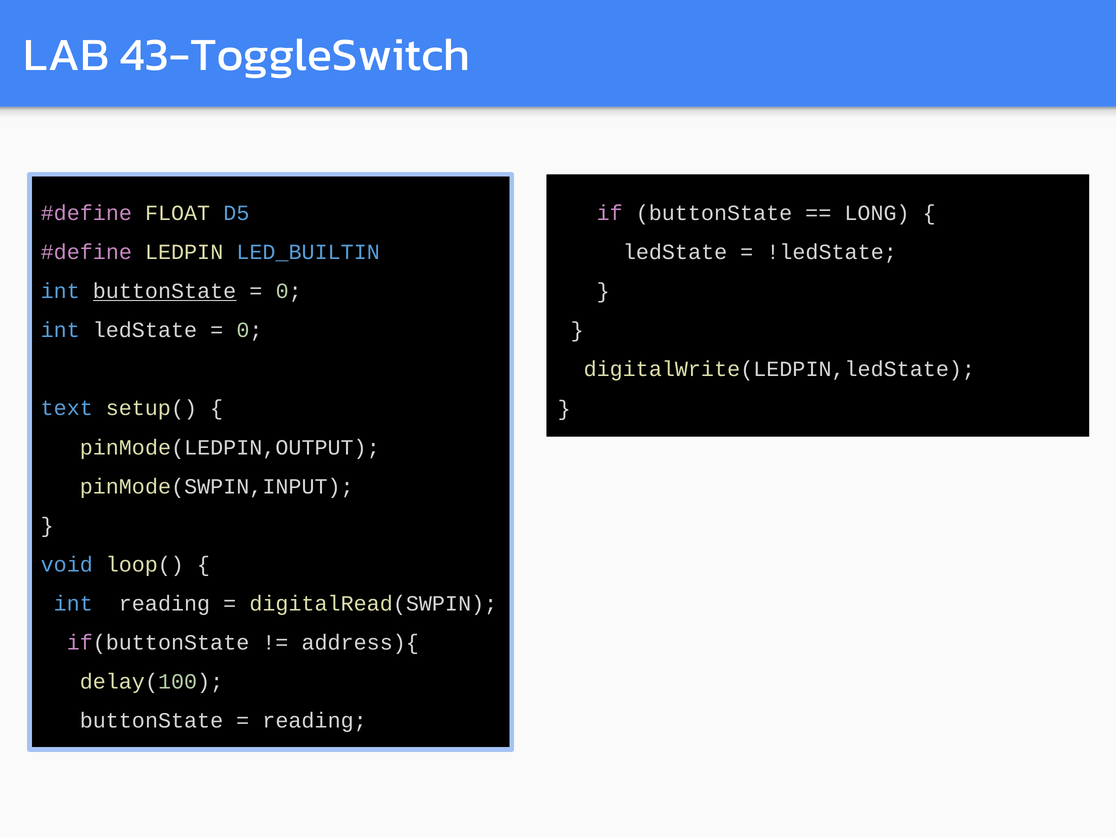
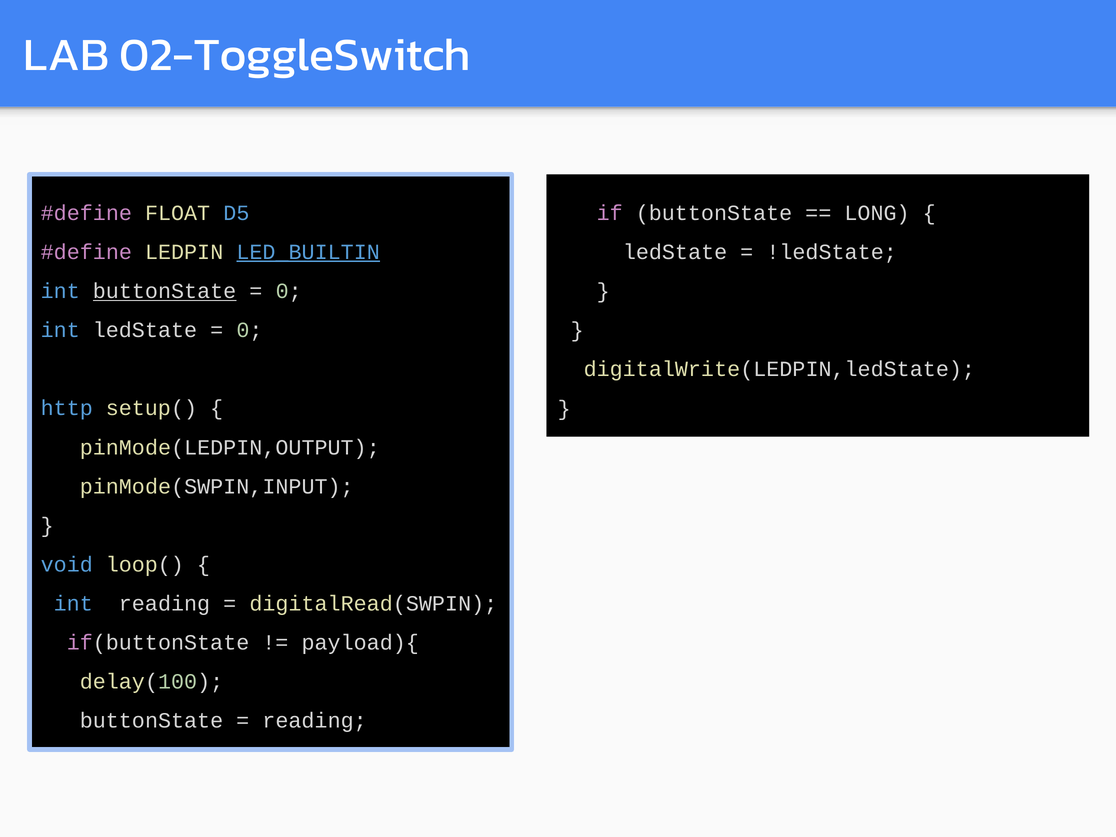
43-ToggleSwitch: 43-ToggleSwitch -> 02-ToggleSwitch (295, 55)
LED_BUILTIN underline: none -> present (308, 252)
text: text -> http (67, 408)
address){: address){ -> payload){ (360, 643)
